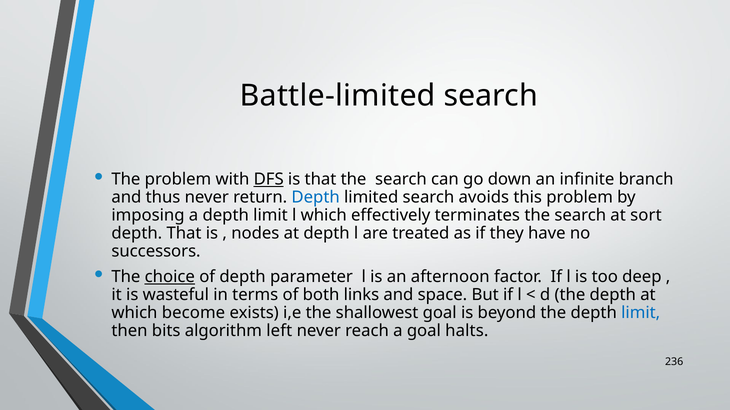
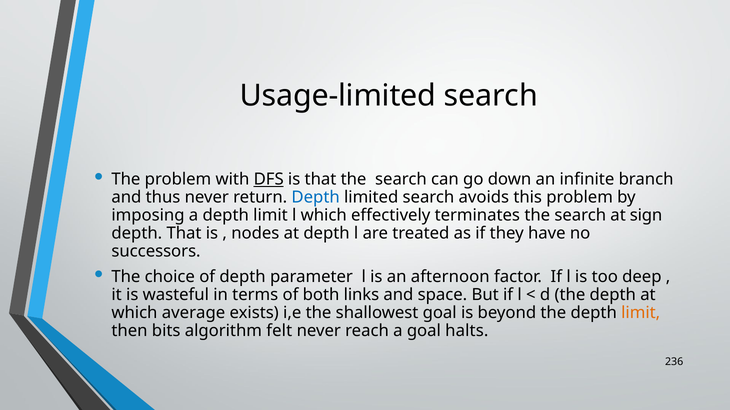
Battle-limited: Battle-limited -> Usage-limited (338, 96)
sort: sort -> sign (646, 216)
choice underline: present -> none (170, 277)
become: become -> average (194, 313)
limit colour: blue -> orange (641, 313)
left: left -> felt (279, 331)
